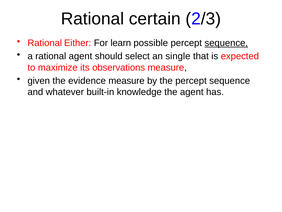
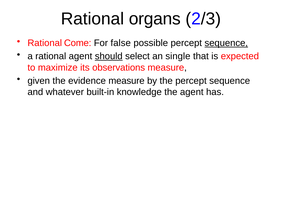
certain: certain -> organs (155, 19)
Either: Either -> Come (78, 43)
learn: learn -> false (121, 43)
should underline: none -> present (109, 56)
